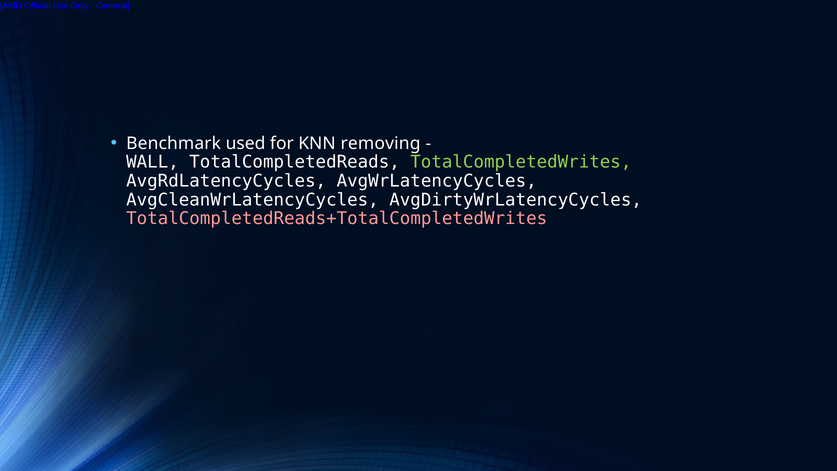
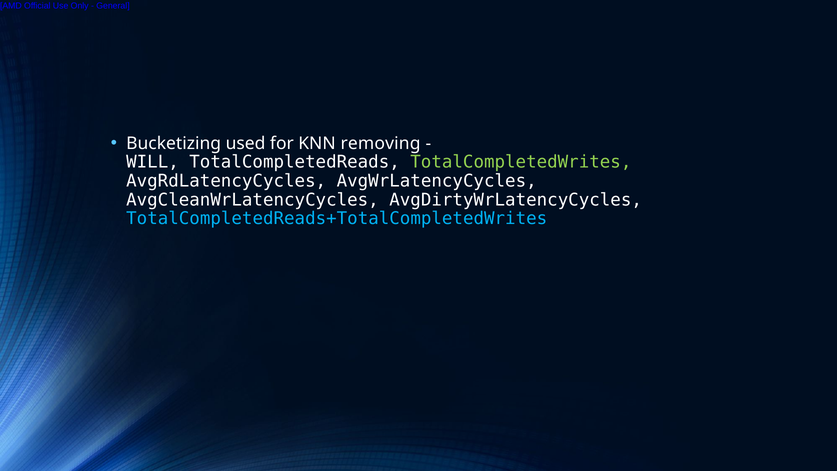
Benchmark: Benchmark -> Bucketizing (174, 143)
WALL: WALL -> WILL (152, 162)
TotalCompletedReads+TotalCompletedWrites colour: pink -> light blue (337, 219)
